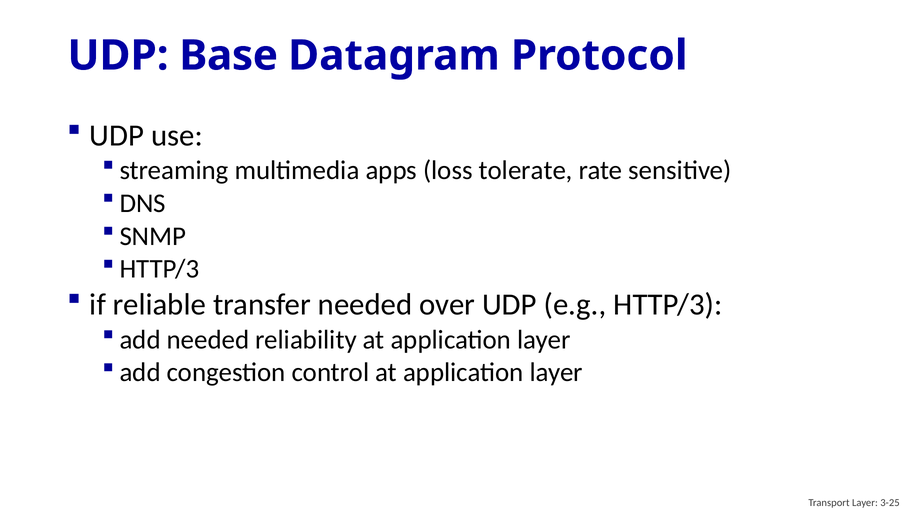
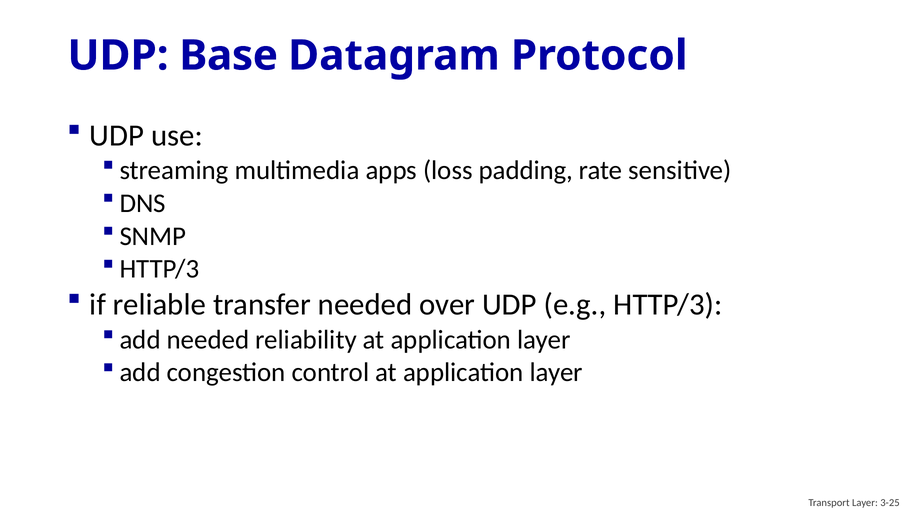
tolerate: tolerate -> padding (526, 170)
